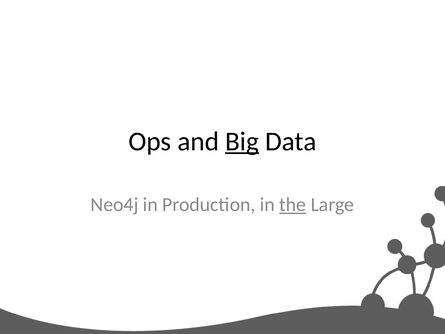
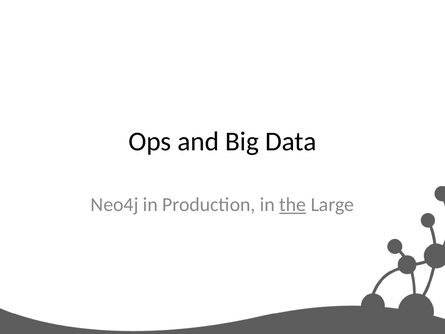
Big underline: present -> none (242, 141)
